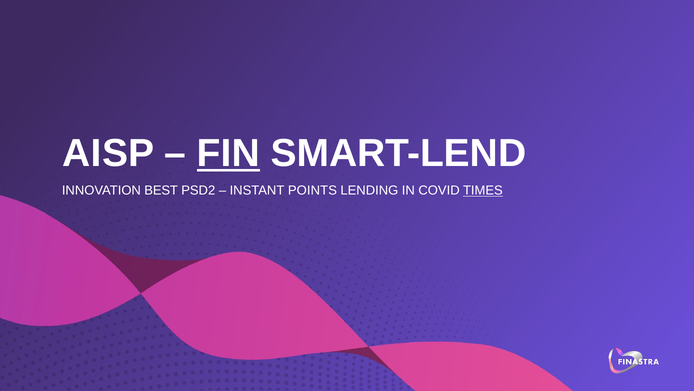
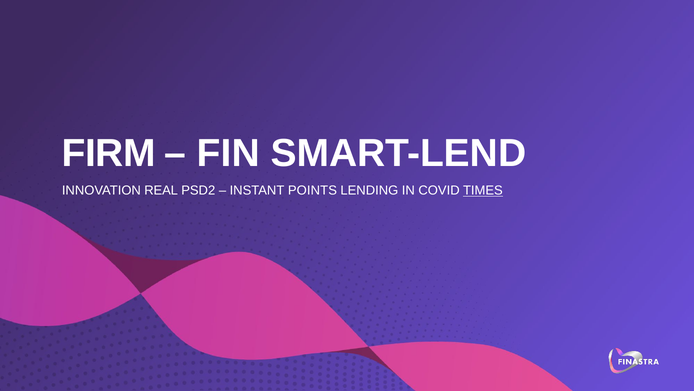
AISP: AISP -> FIRM (109, 153)
FIN underline: present -> none (228, 153)
BEST: BEST -> REAL (161, 190)
